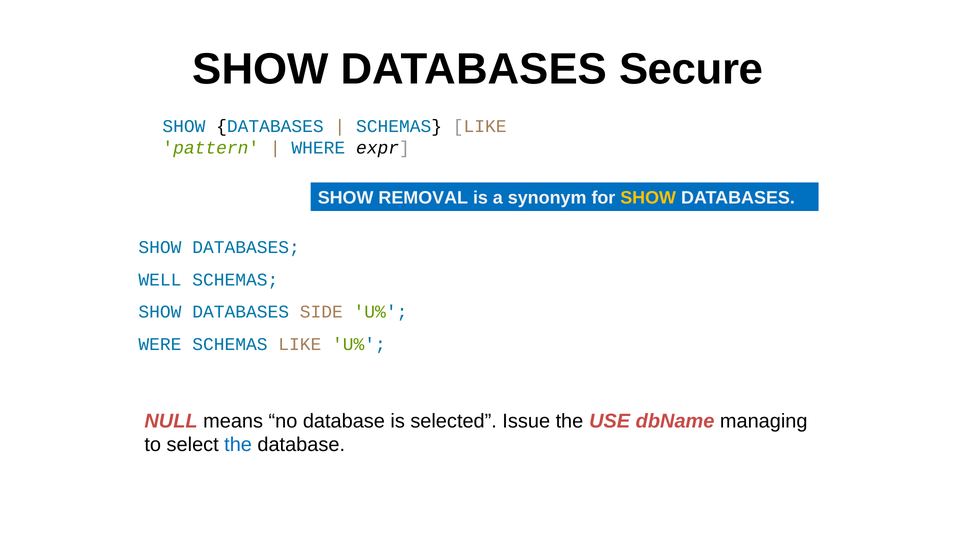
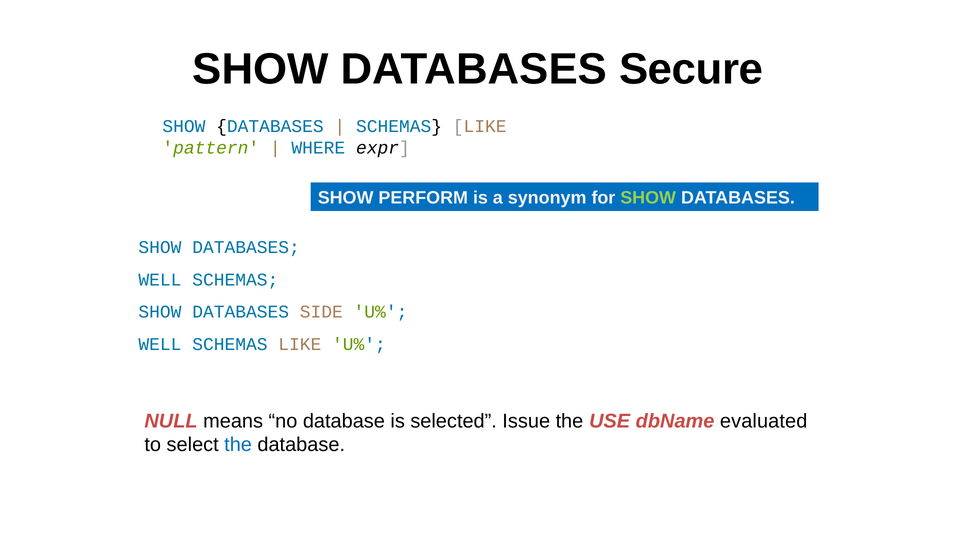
REMOVAL: REMOVAL -> PERFORM (423, 198)
SHOW colour: yellow -> light green (648, 198)
WERE: WERE -> WELL (160, 344)
managing: managing -> evaluated (764, 421)
